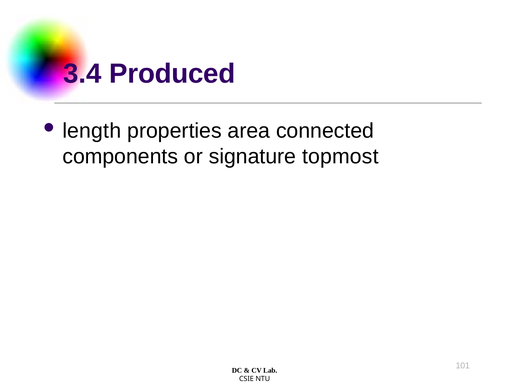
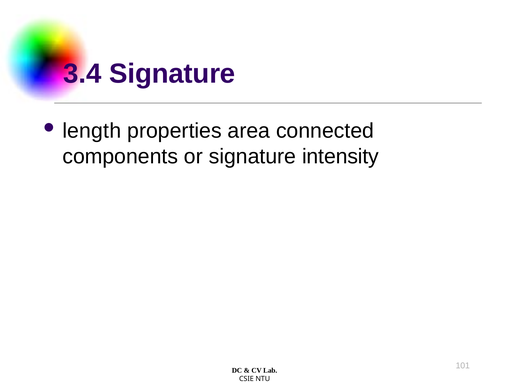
3.4 Produced: Produced -> Signature (172, 74)
topmost: topmost -> intensity (340, 156)
